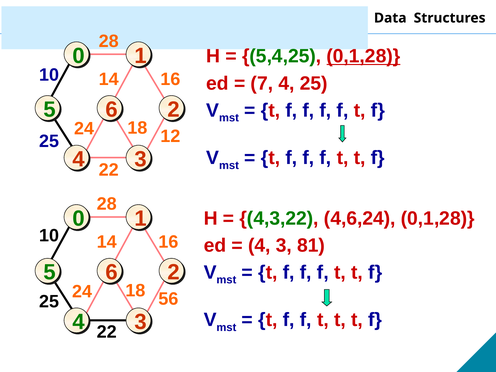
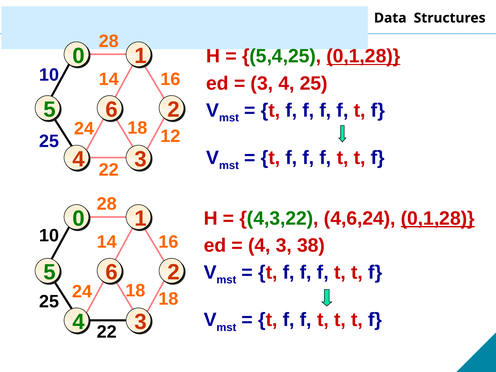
7: 7 -> 3 (262, 83)
0,1,28 underline: none -> present (438, 218)
81: 81 -> 38 (311, 245)
18 56: 56 -> 18 (169, 299)
